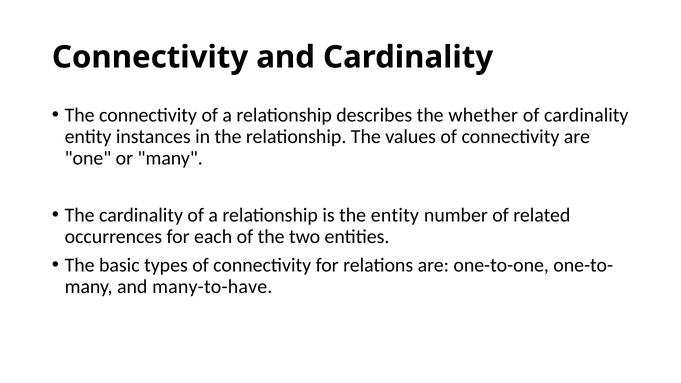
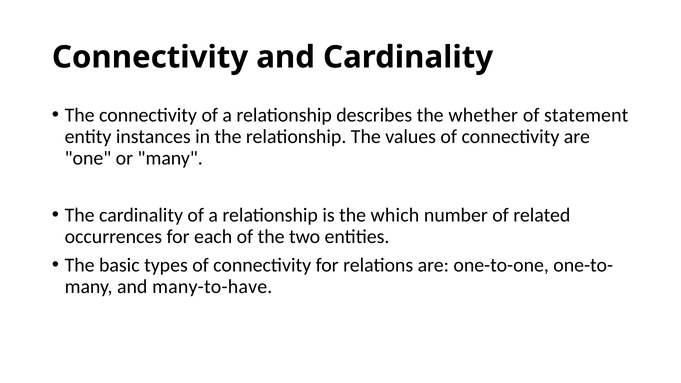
of cardinality: cardinality -> statement (586, 115)
the entity: entity -> which (395, 215)
